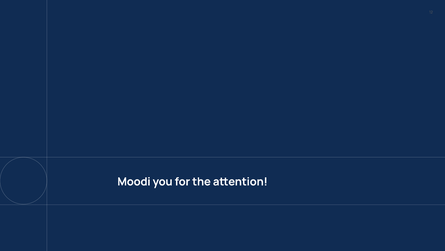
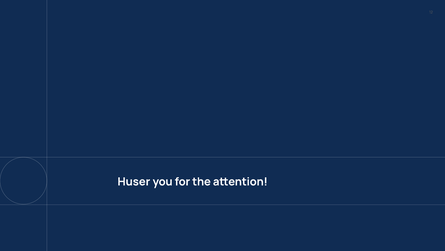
Moodi: Moodi -> Huser (134, 181)
